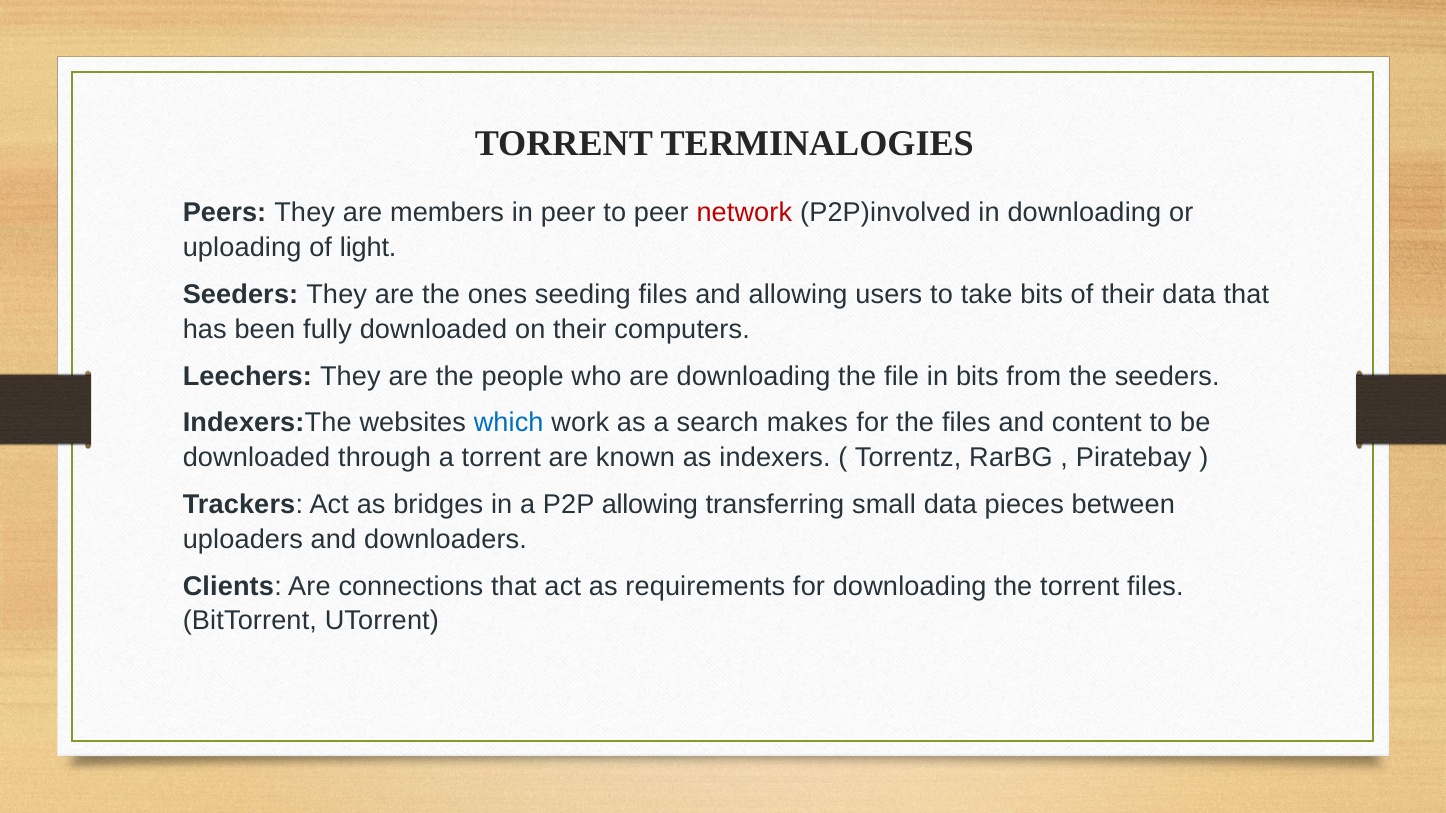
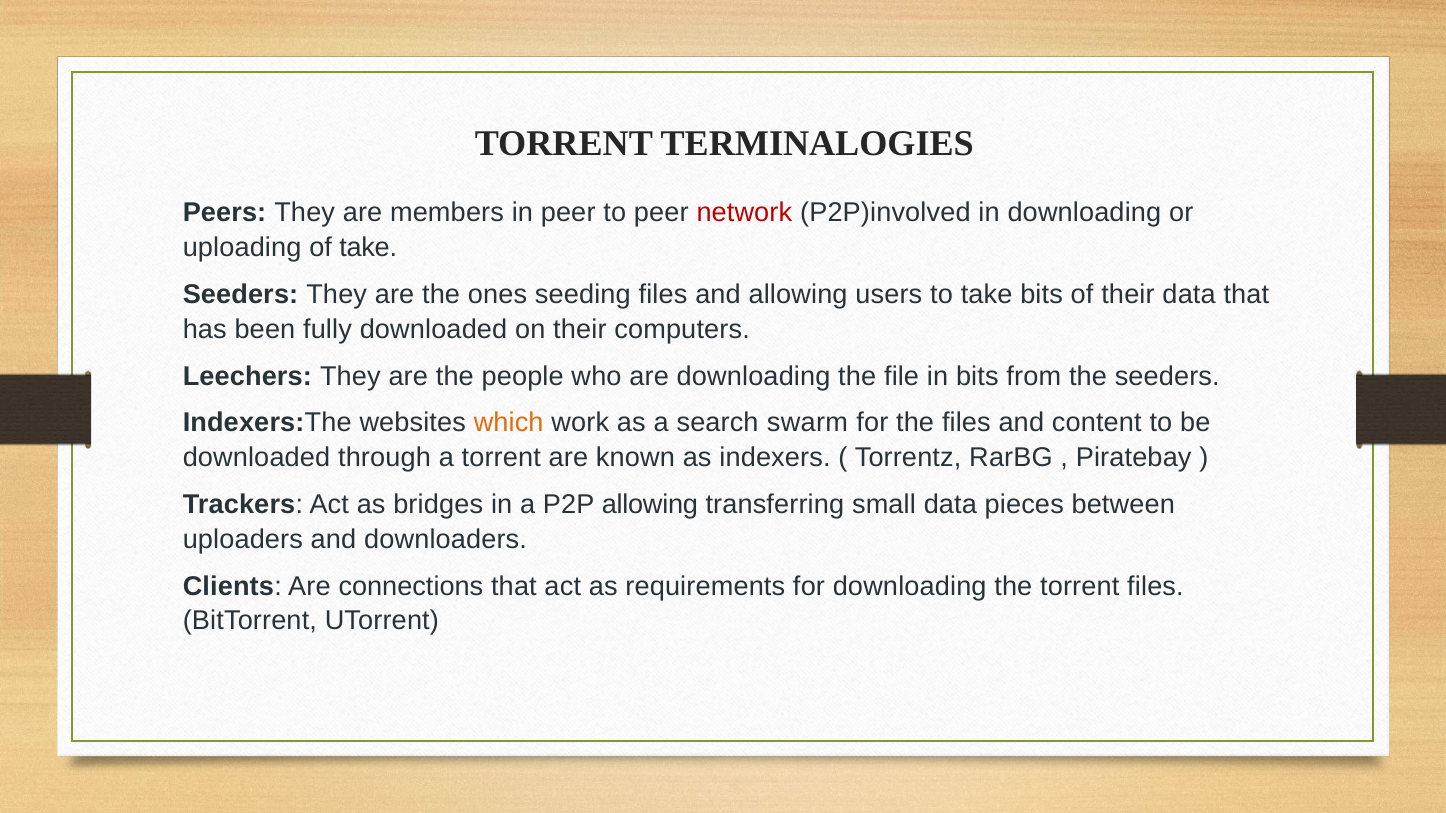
of light: light -> take (368, 248)
which colour: blue -> orange (509, 423)
makes: makes -> swarm (807, 423)
